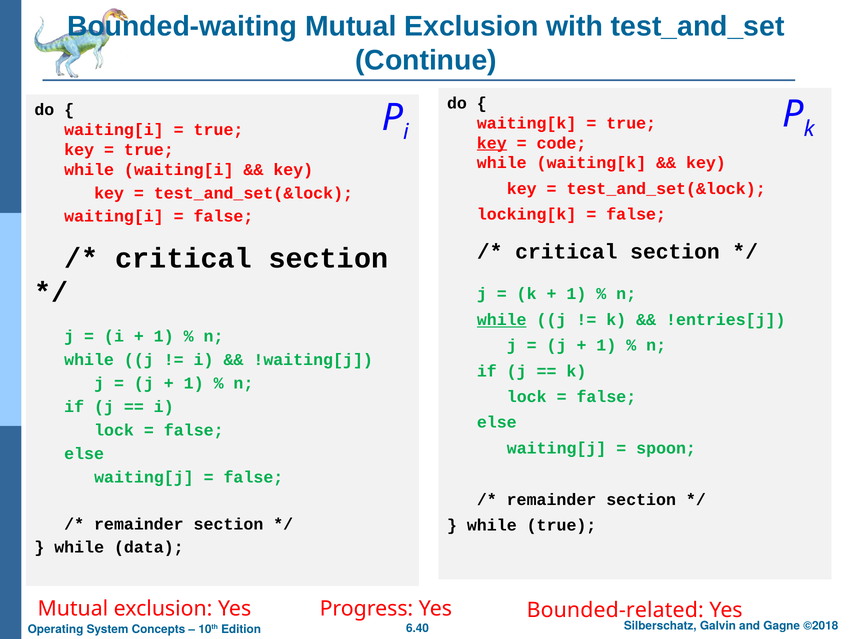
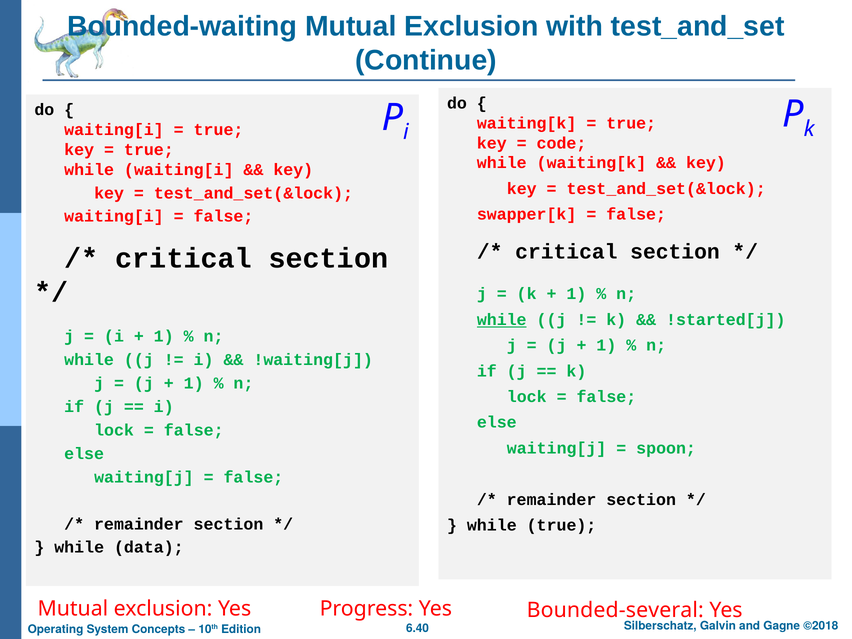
key underline: present -> none (492, 143)
locking[k: locking[k -> swapper[k (527, 214)
!entries[j: !entries[j -> !started[j (726, 320)
Bounded-related: Bounded-related -> Bounded-several (615, 610)
